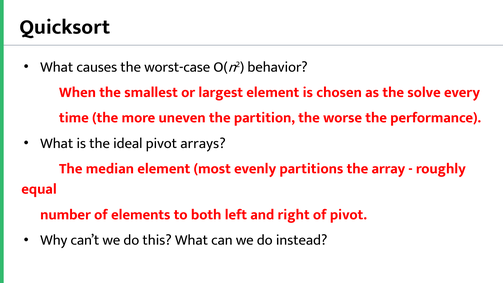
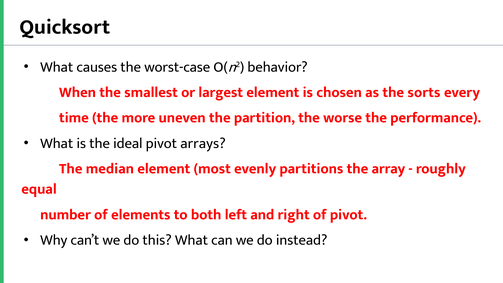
solve: solve -> sorts (424, 92)
